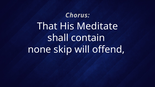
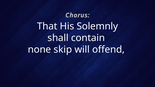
Meditate: Meditate -> Solemnly (97, 26)
